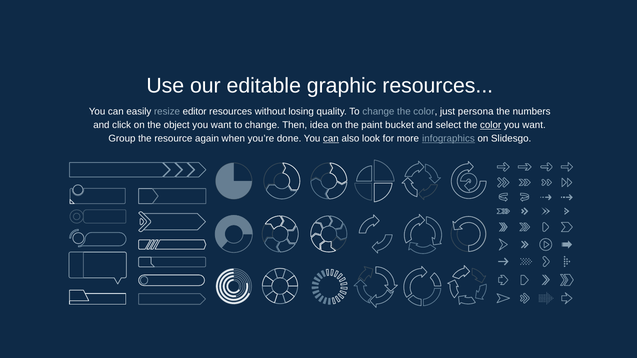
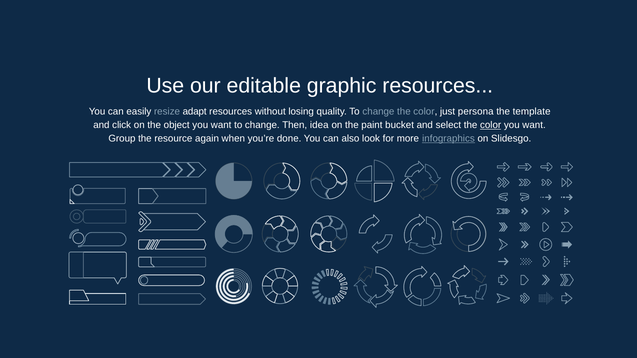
editor: editor -> adapt (195, 112)
numbers: numbers -> template (532, 112)
can underline: present -> none (331, 139)
